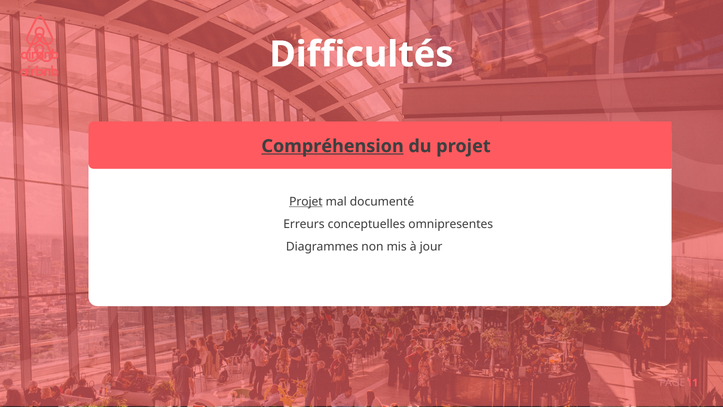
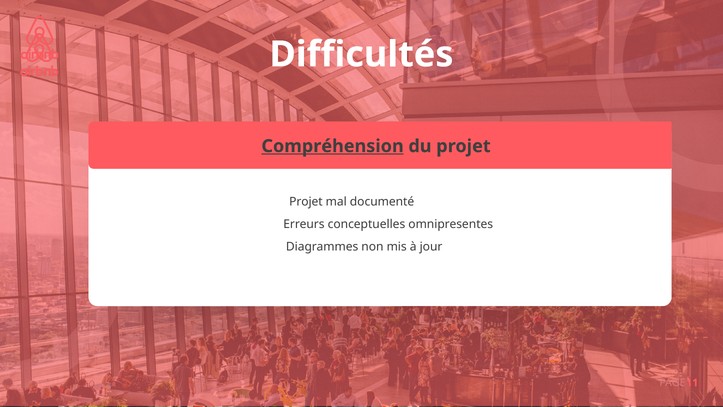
Projet underline: present -> none (306, 201)
